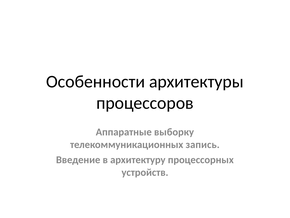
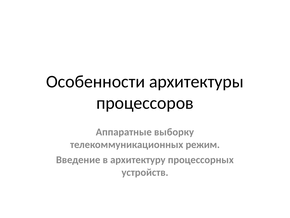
запись: запись -> режим (203, 144)
